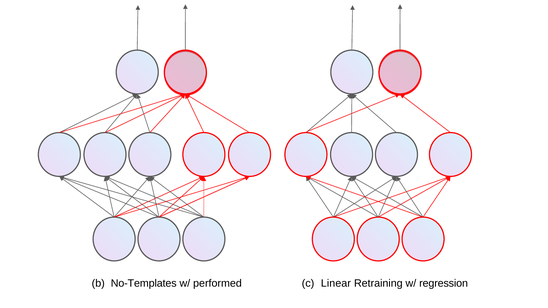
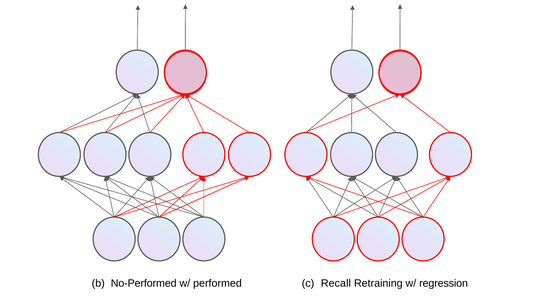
No-Templates: No-Templates -> No-Performed (144, 284)
Linear: Linear -> Recall (336, 284)
